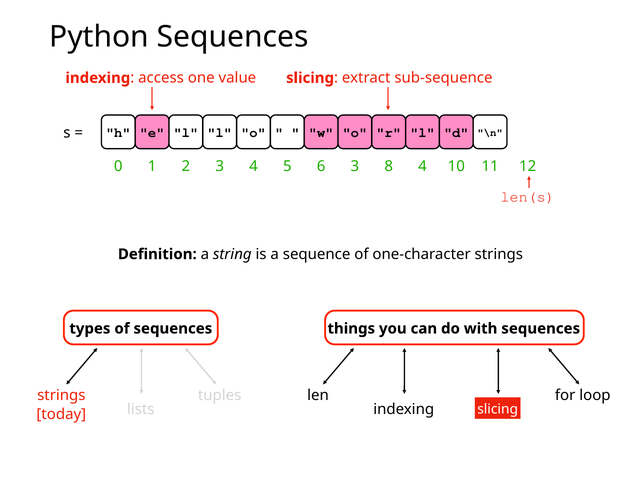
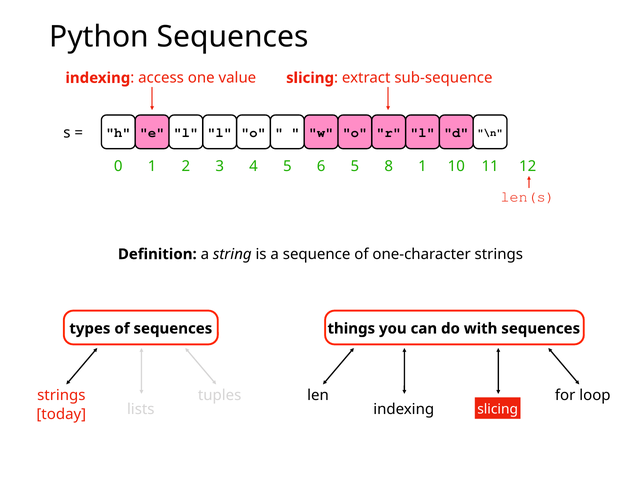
6 3: 3 -> 5 (355, 166)
8 4: 4 -> 1 (423, 166)
